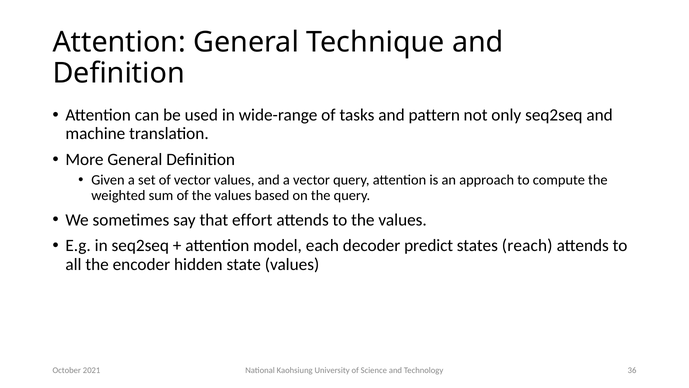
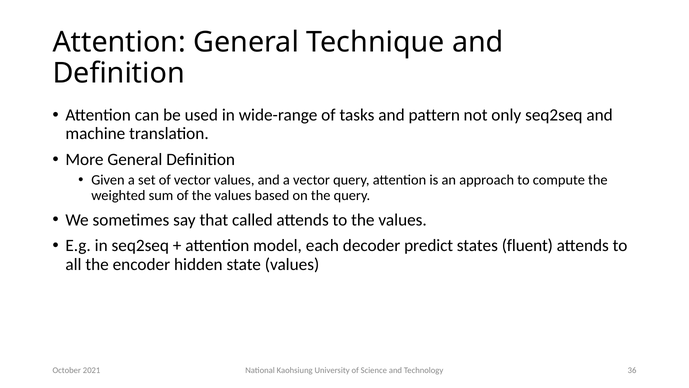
effort: effort -> called (252, 220)
reach: reach -> fluent (527, 245)
